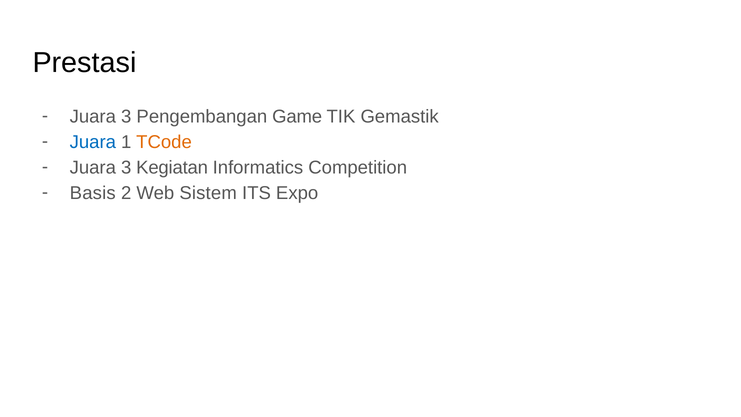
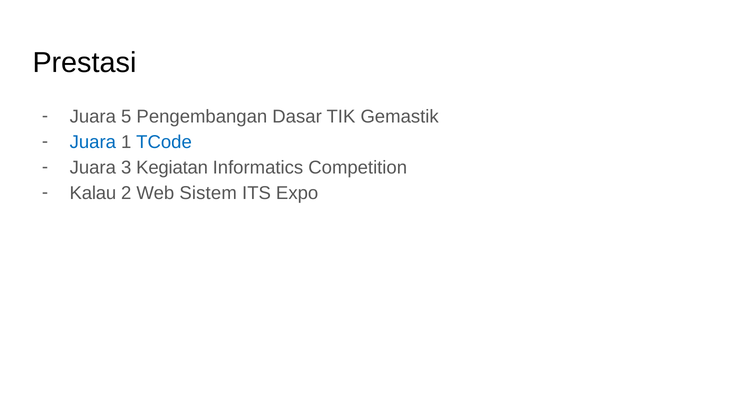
3: 3 -> 5 (126, 117)
Game: Game -> Dasar (297, 117)
TCode colour: orange -> blue (164, 142)
Basis: Basis -> Kalau (93, 193)
